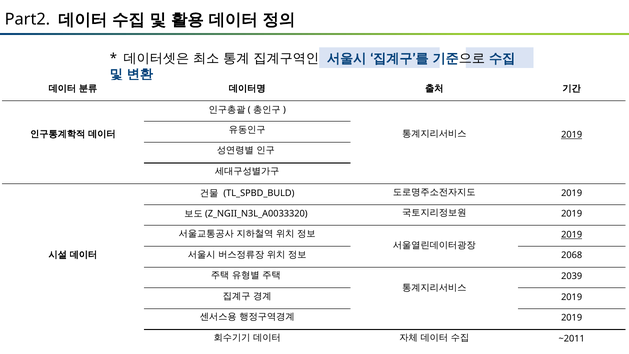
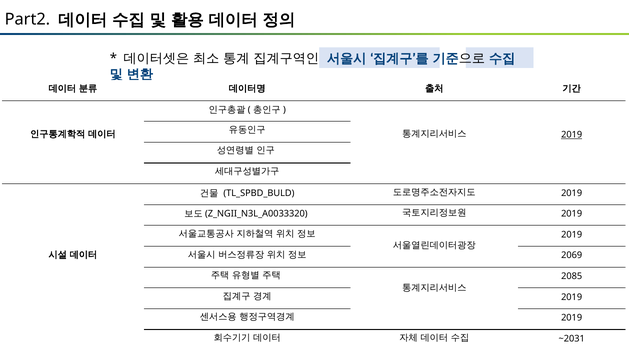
2019 underline: present -> none (572, 234)
2068: 2068 -> 2069 (572, 255)
2039: 2039 -> 2085 (572, 276)
~2011: ~2011 -> ~2031 (572, 339)
